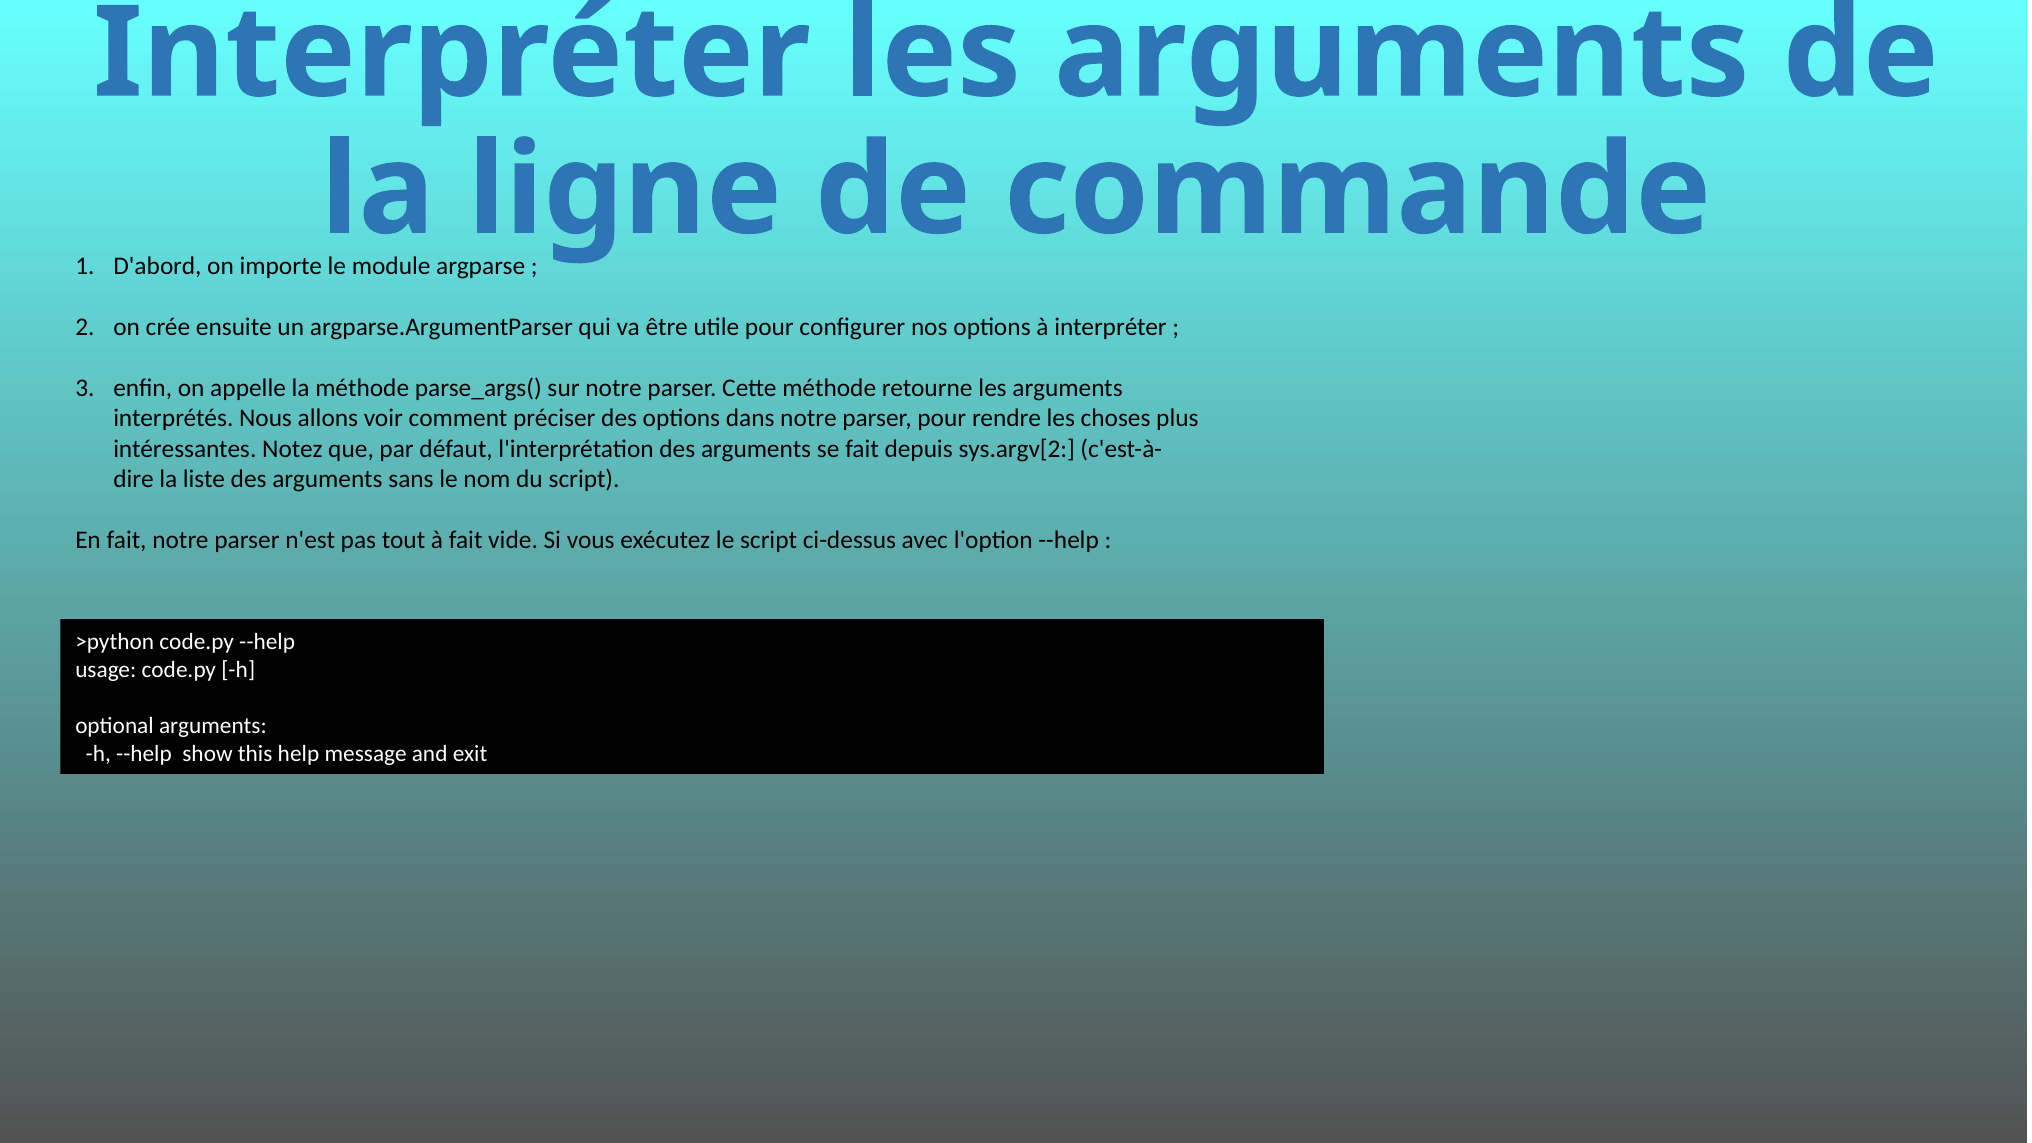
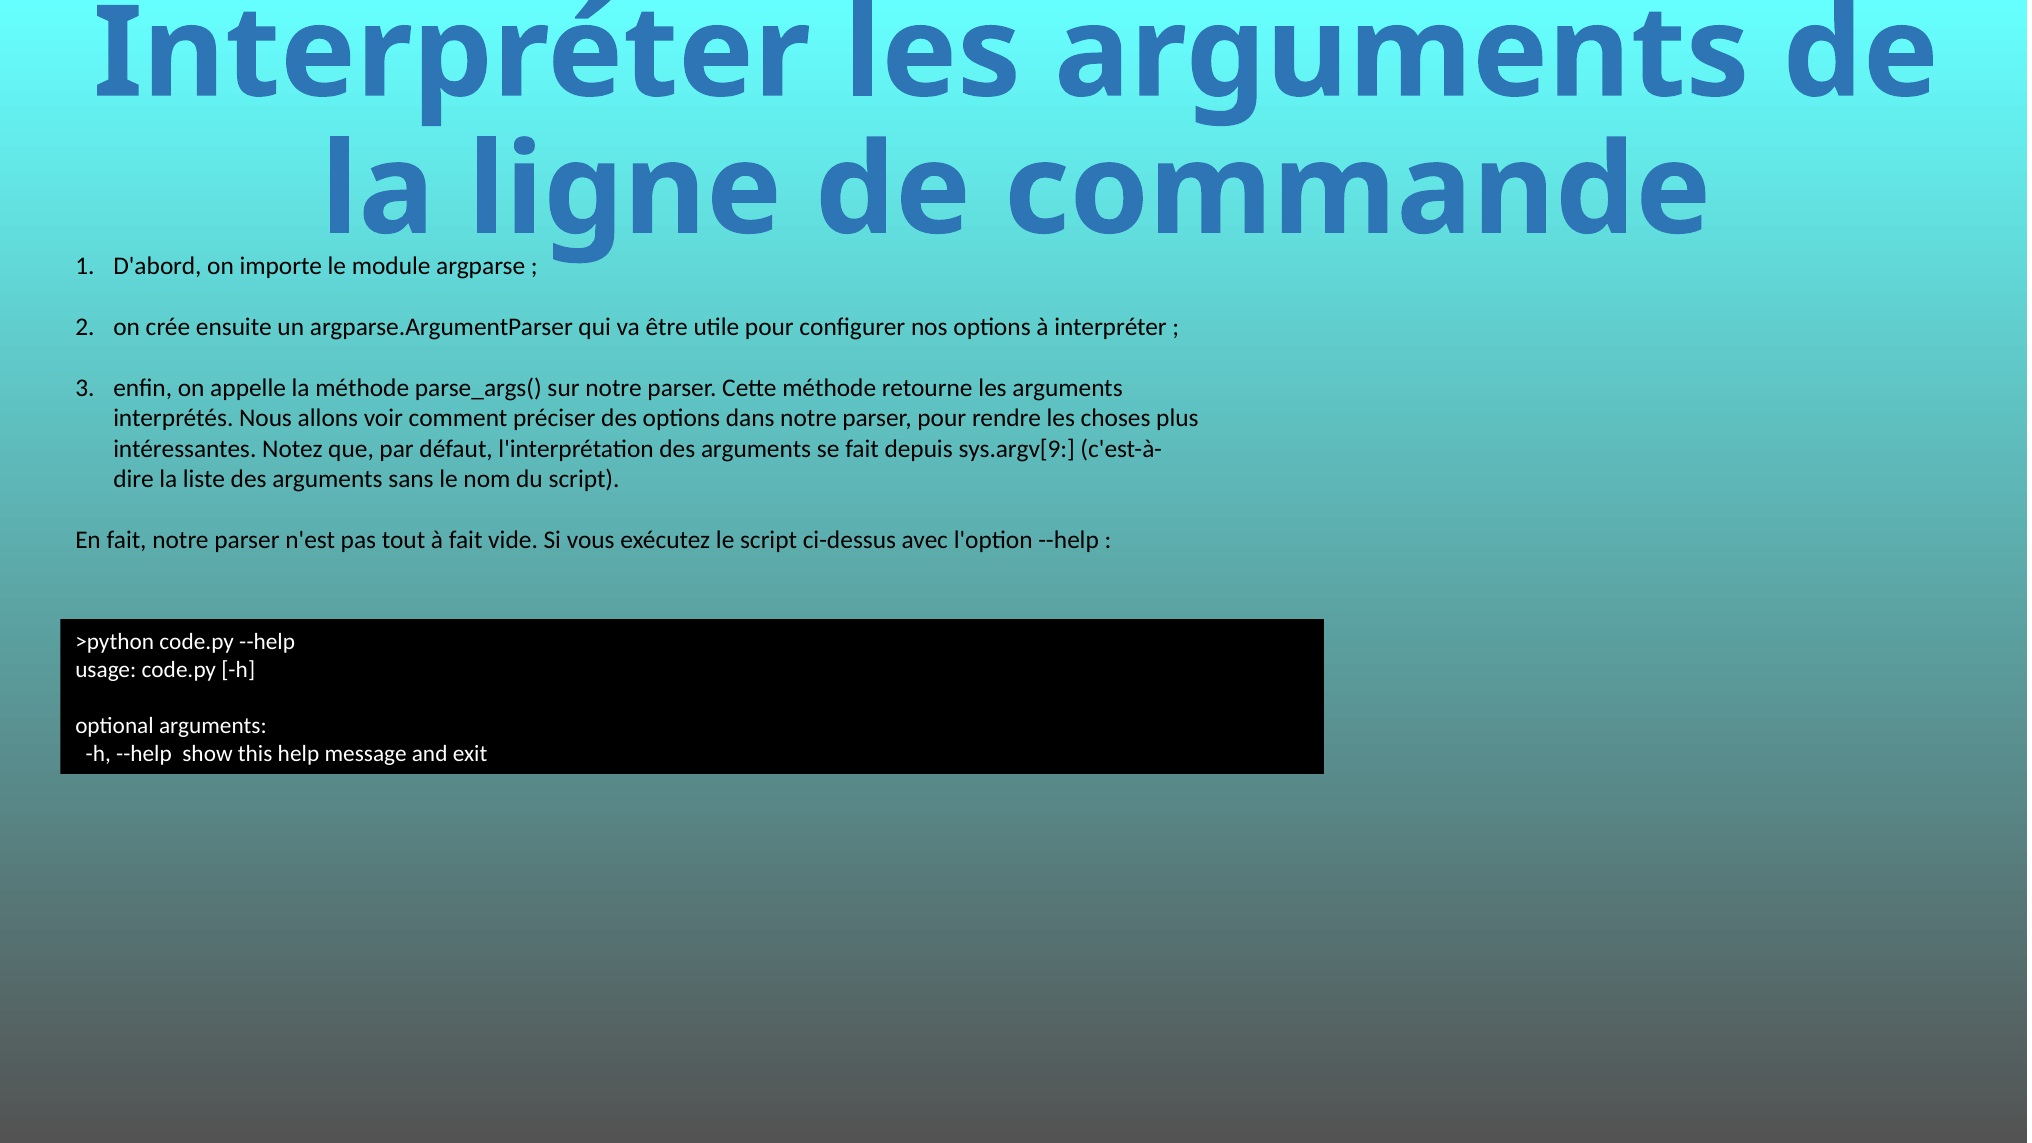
sys.argv[2: sys.argv[2 -> sys.argv[9 (1017, 449)
